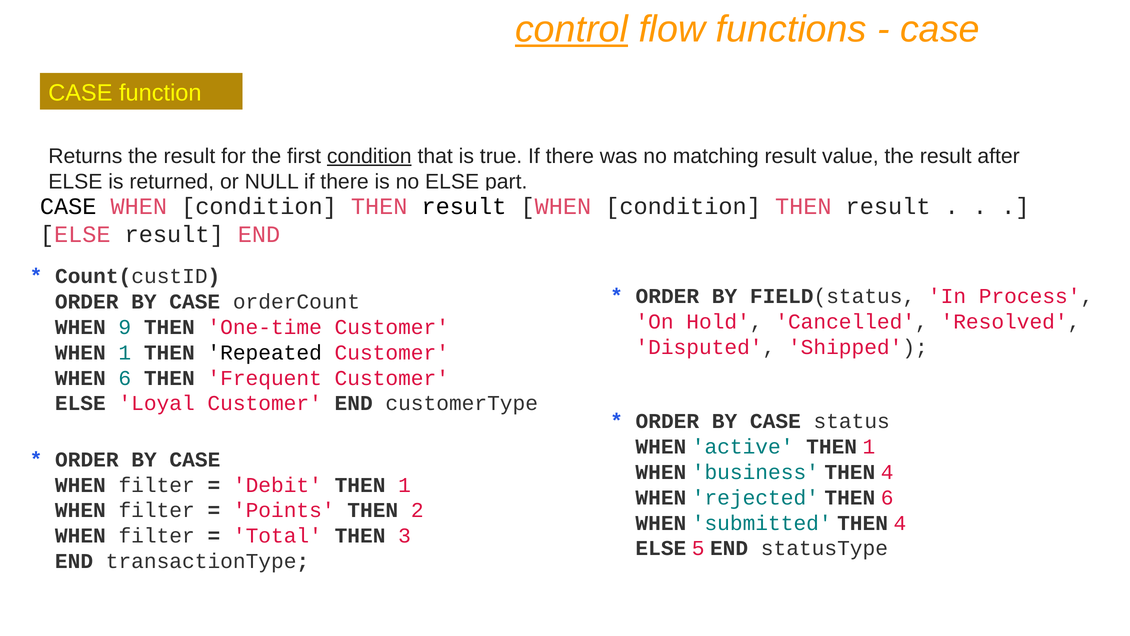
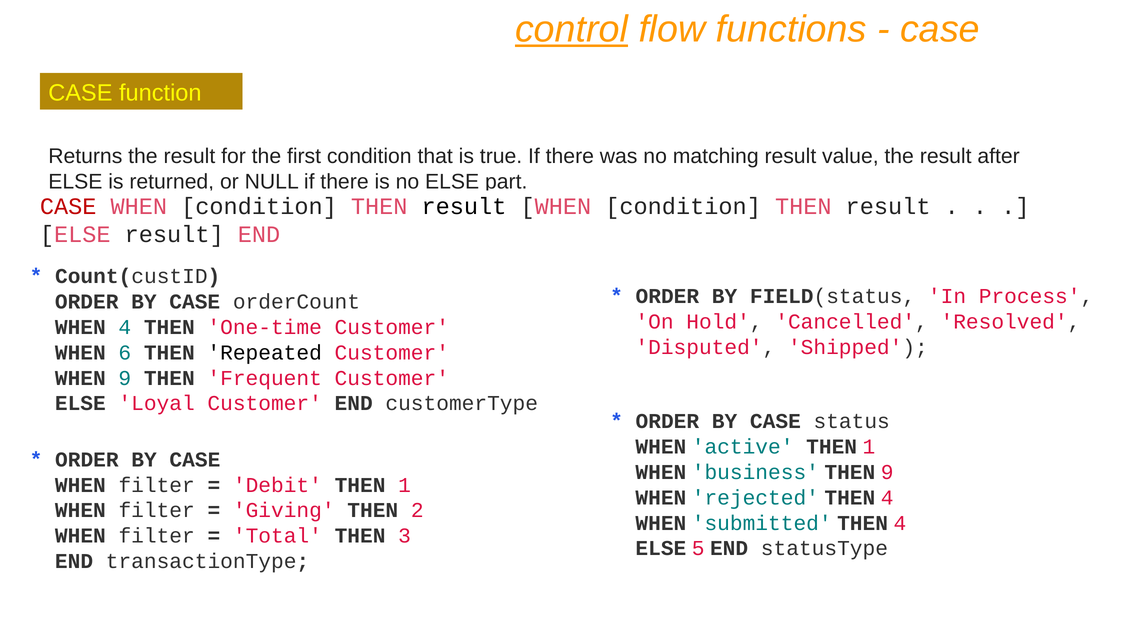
condition underline: present -> none (369, 156)
CASE colour: black -> red (68, 206)
WHEN 9: 9 -> 4 (125, 327)
WHEN 1: 1 -> 6 (125, 352)
WHEN 6: 6 -> 9 (125, 378)
4: 4 -> 9 (887, 472)
rejected THEN 6: 6 -> 4 (887, 497)
Points: Points -> Giving (284, 510)
